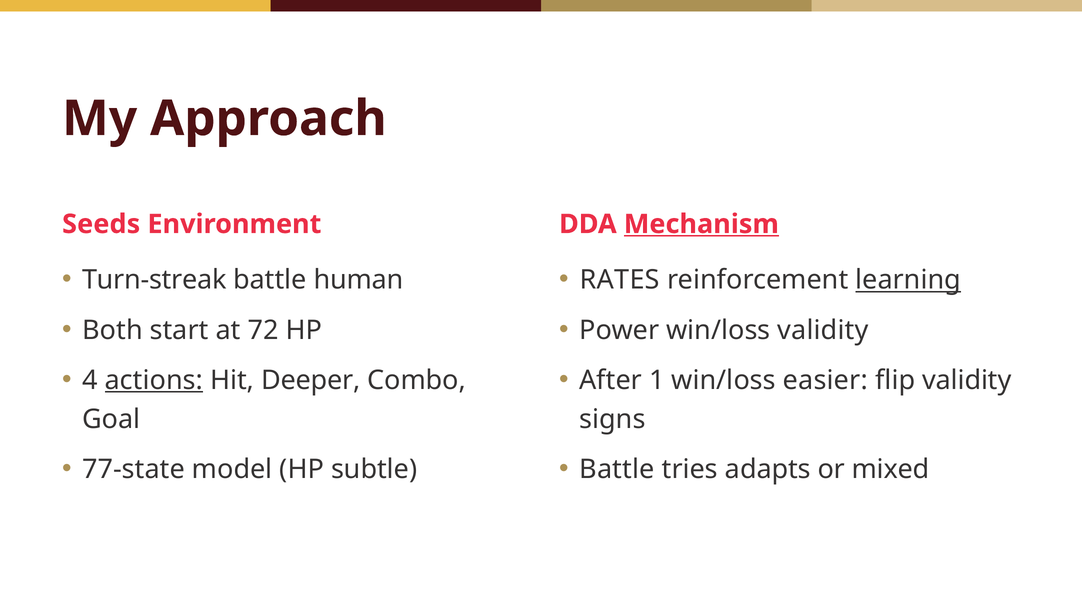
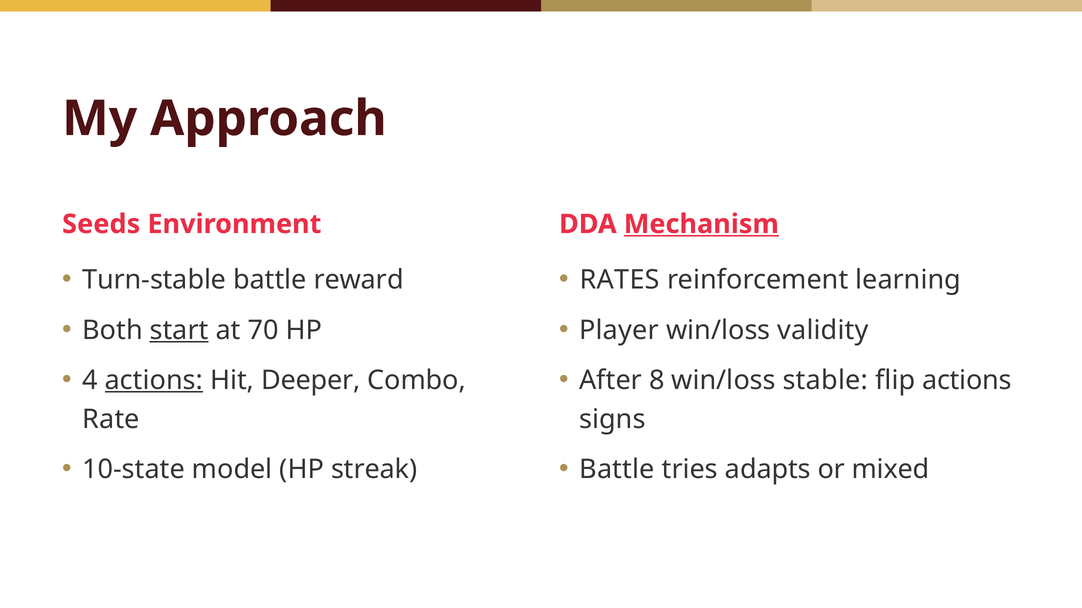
Turn-streak: Turn-streak -> Turn-stable (154, 280)
human: human -> reward (359, 280)
learning underline: present -> none (908, 280)
start underline: none -> present (179, 330)
72: 72 -> 70 (263, 330)
Power: Power -> Player (619, 330)
1: 1 -> 8 (657, 381)
easier: easier -> stable (825, 381)
flip validity: validity -> actions (967, 381)
Goal: Goal -> Rate (111, 420)
77-state: 77-state -> 10-state (134, 470)
subtle: subtle -> streak (374, 470)
